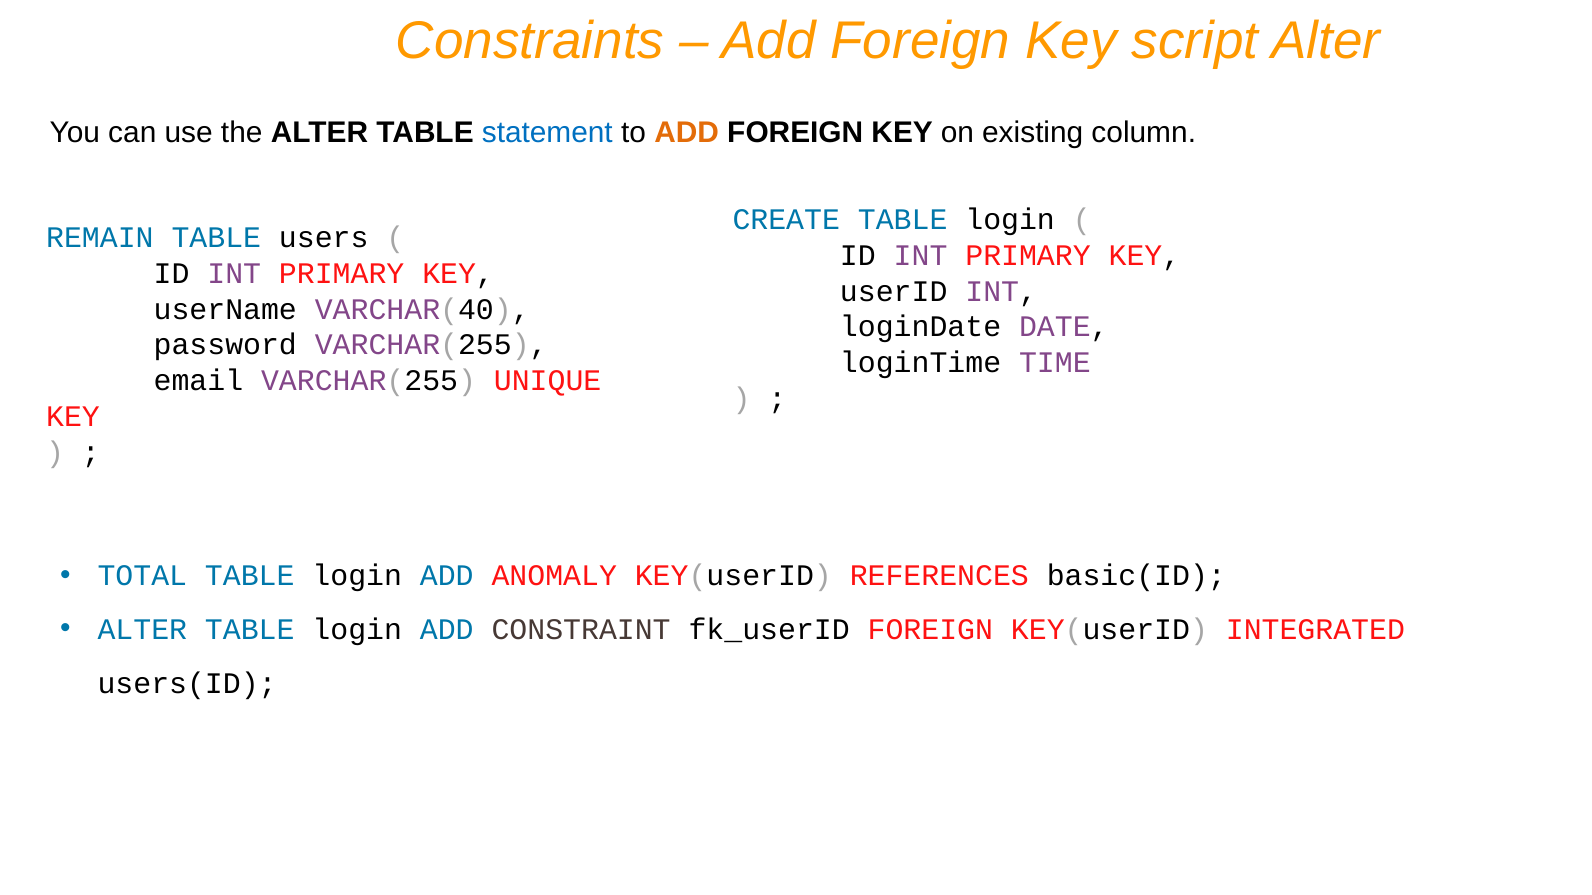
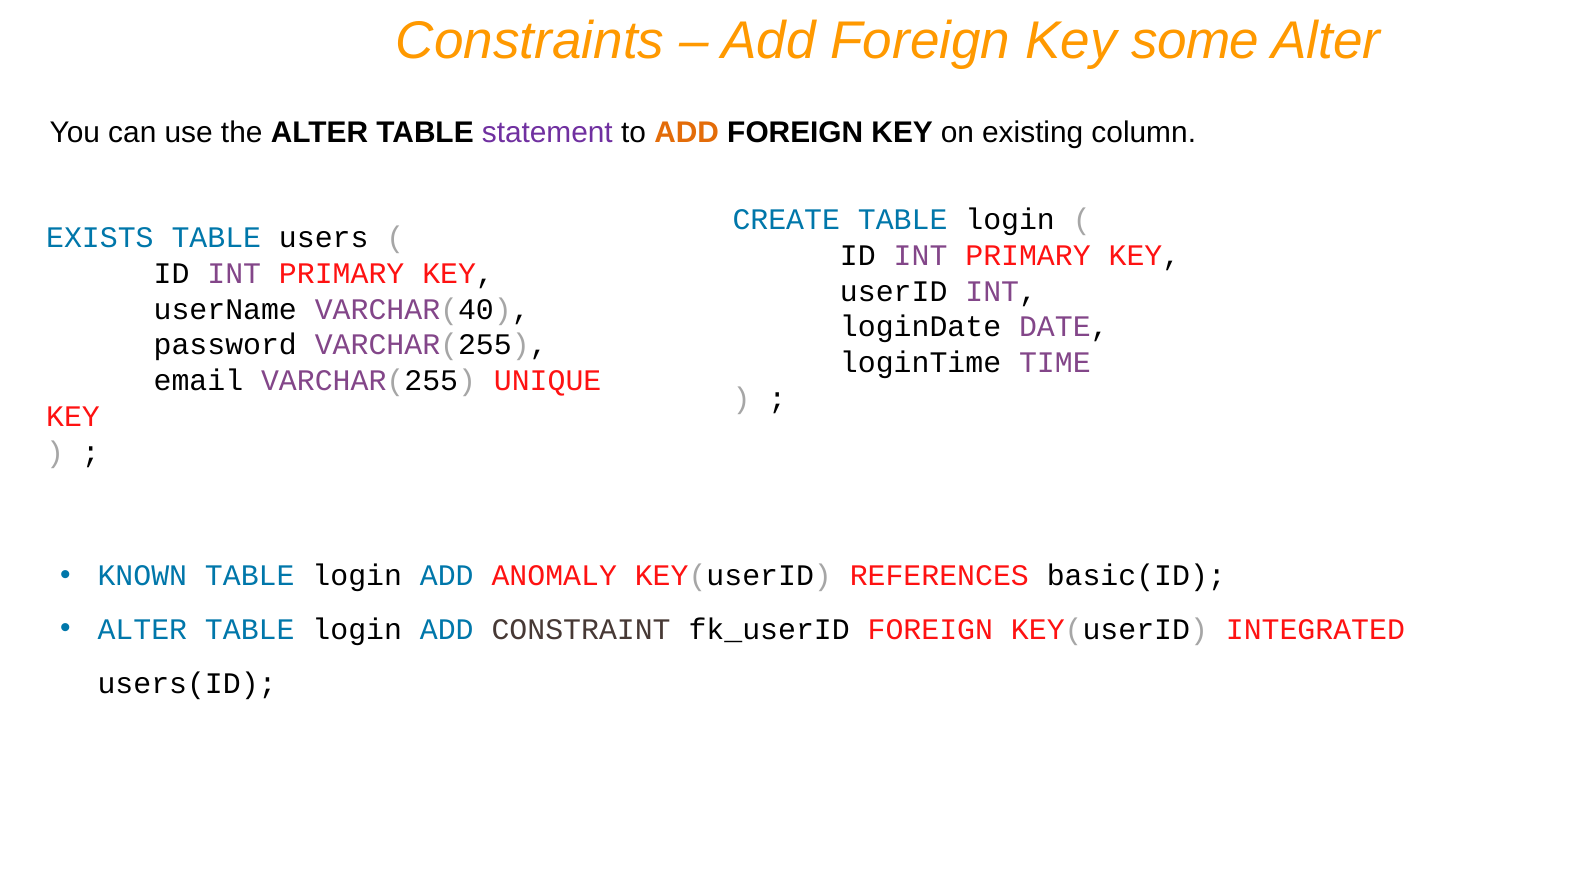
script: script -> some (1195, 41)
statement colour: blue -> purple (547, 133)
REMAIN: REMAIN -> EXISTS (100, 238)
TOTAL: TOTAL -> KNOWN (142, 576)
